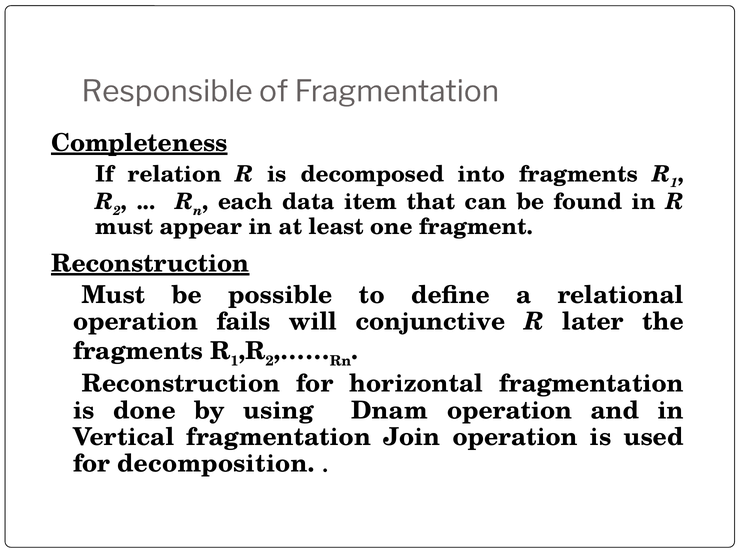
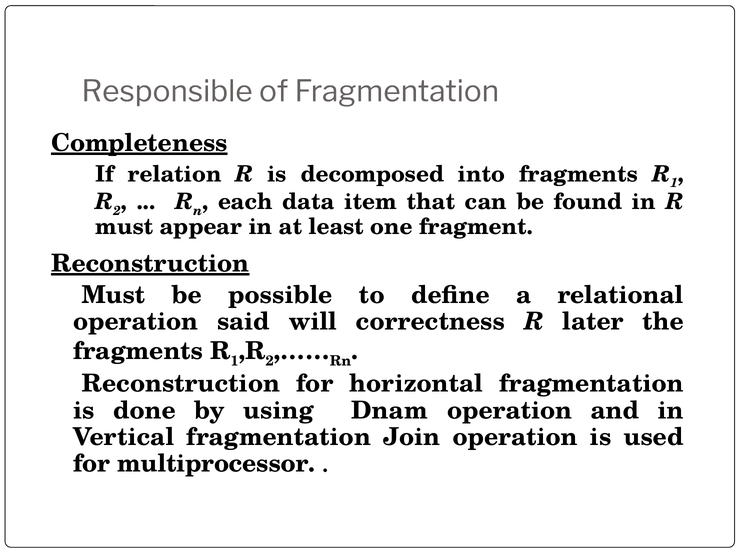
fails: fails -> said (243, 322)
conjunctive: conjunctive -> correctness (430, 322)
decomposition: decomposition -> multiprocessor (216, 464)
